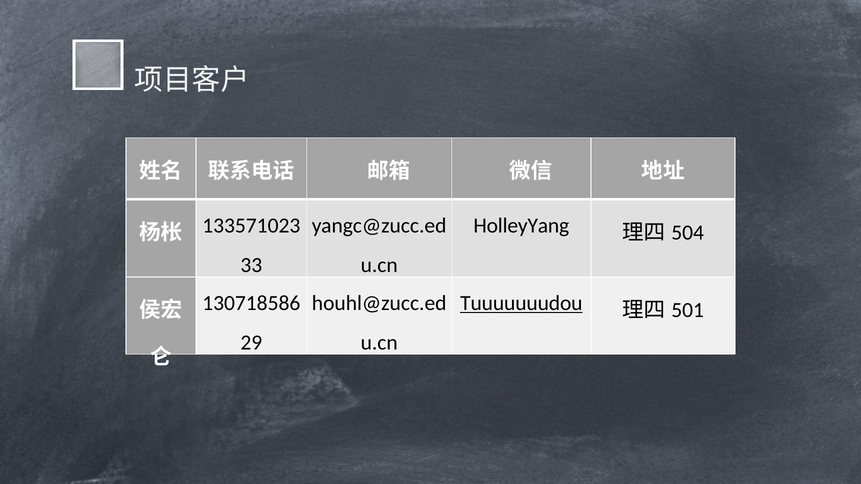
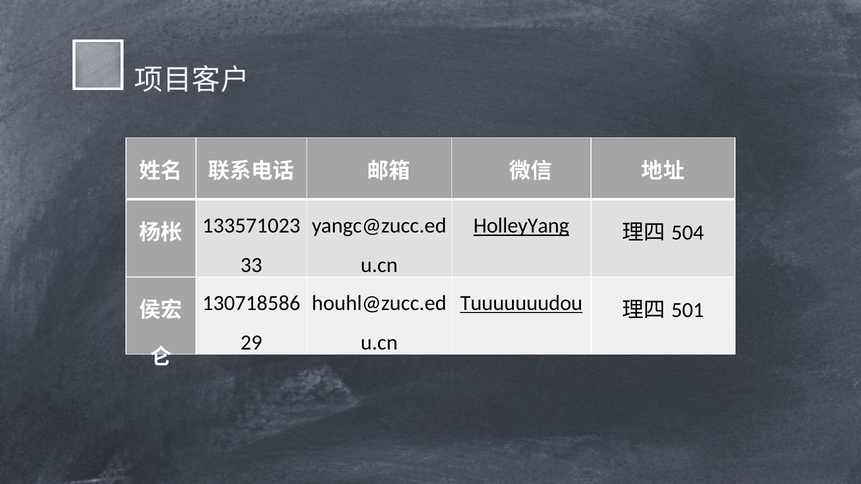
HolleyYang underline: none -> present (521, 226)
